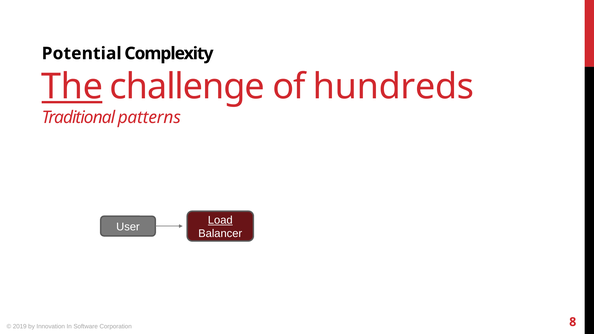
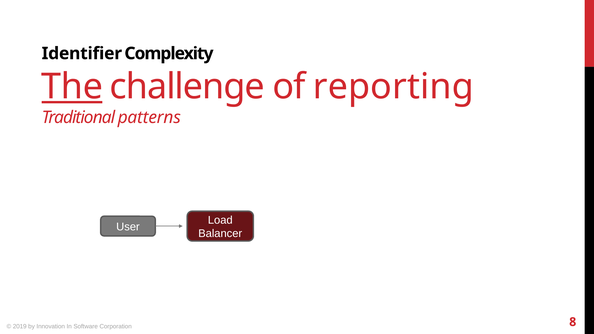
Potential: Potential -> Identifier (82, 53)
hundreds: hundreds -> reporting (393, 87)
Load underline: present -> none (220, 220)
